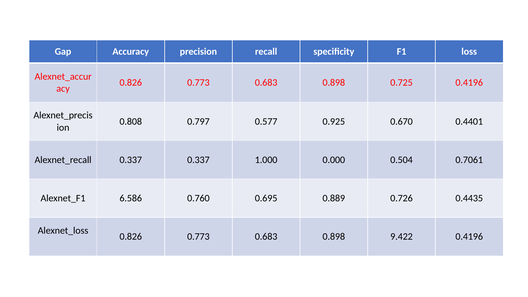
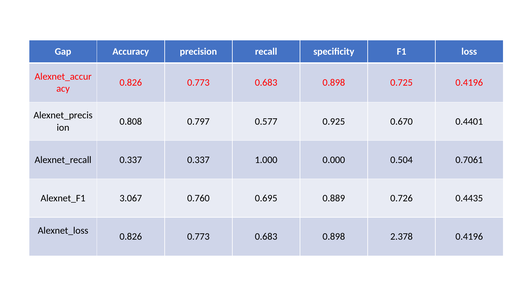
6.586: 6.586 -> 3.067 (131, 198)
9.422: 9.422 -> 2.378 (402, 237)
